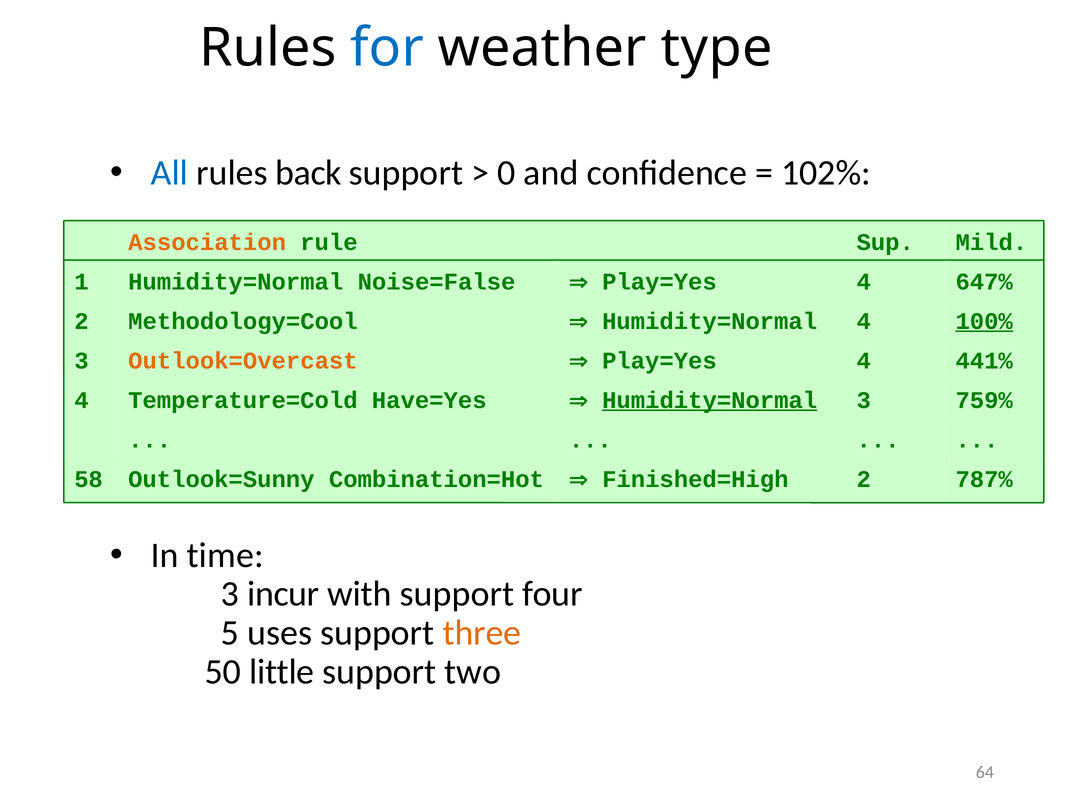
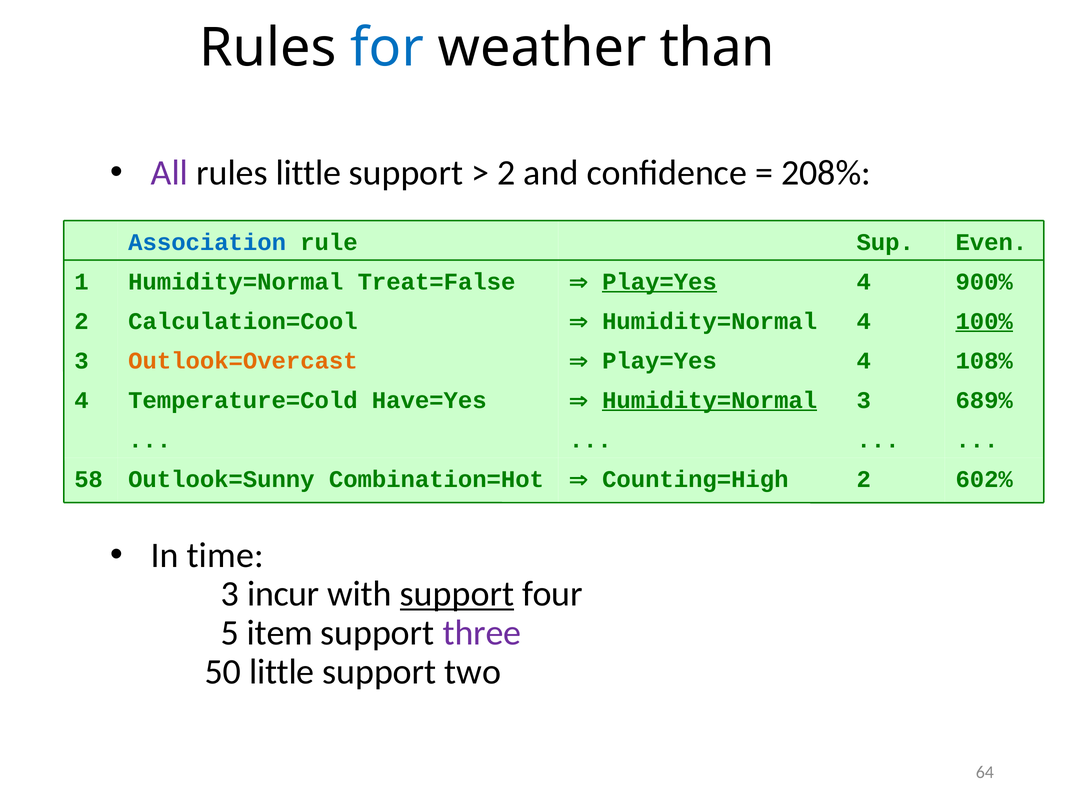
type: type -> than (717, 48)
All colour: blue -> purple (169, 173)
rules back: back -> little (308, 173)
0: 0 -> 2 (506, 173)
102%: 102% -> 208% (826, 173)
Association colour: orange -> blue (207, 242)
Mild: Mild -> Even (991, 242)
Noise=False: Noise=False -> Treat=False (437, 282)
647%: 647% -> 900% (984, 282)
Play=Yes underline: none -> present (659, 282)
Methodology=Cool: Methodology=Cool -> Calculation=Cool (243, 321)
441%: 441% -> 108% (984, 361)
759%: 759% -> 689% (984, 400)
787%: 787% -> 602% (984, 479)
Finished=High: Finished=High -> Counting=High (695, 479)
support underline: none -> present (457, 594)
uses: uses -> item (280, 633)
three colour: orange -> purple (482, 633)
